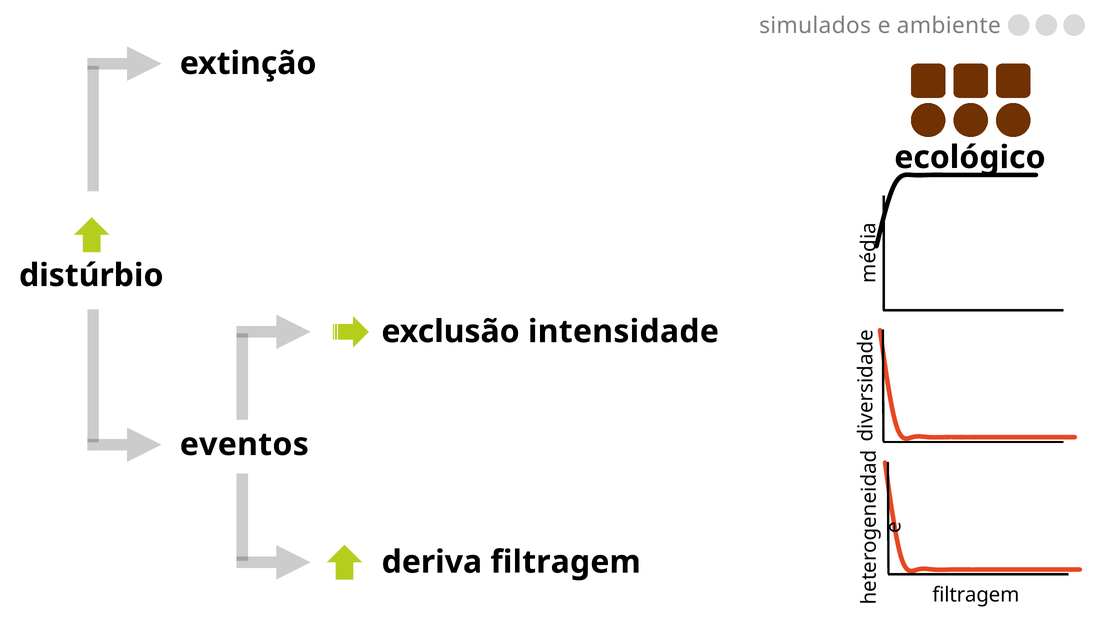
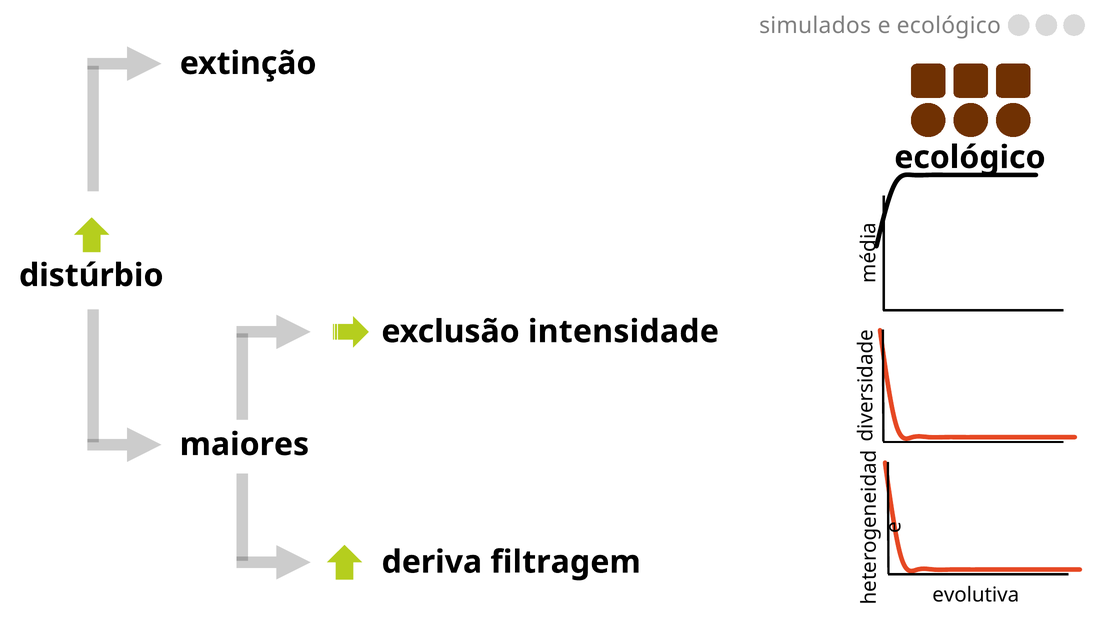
e ambiente: ambiente -> ecológico (949, 26)
eventos: eventos -> maiores (244, 444)
filtragem: filtragem -> evolutiva (976, 595)
